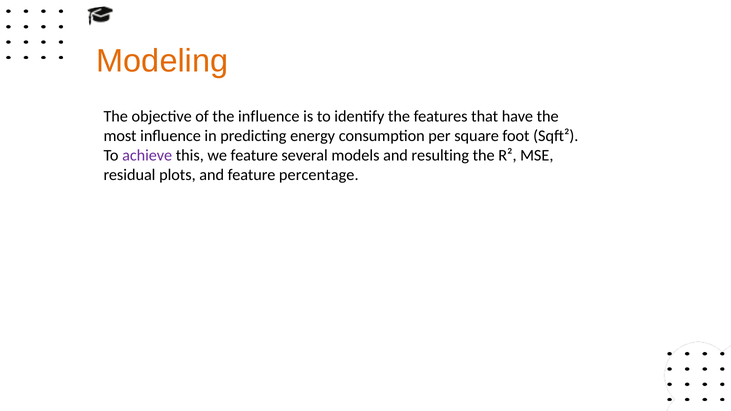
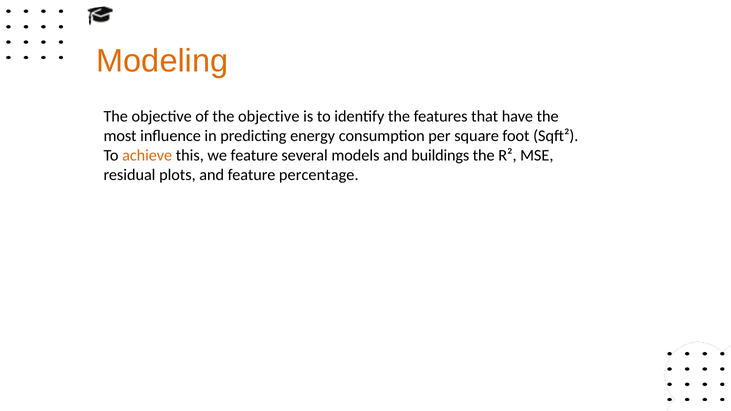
of the influence: influence -> objective (269, 116)
achieve colour: purple -> orange (147, 155)
resulting: resulting -> buildings (440, 155)
